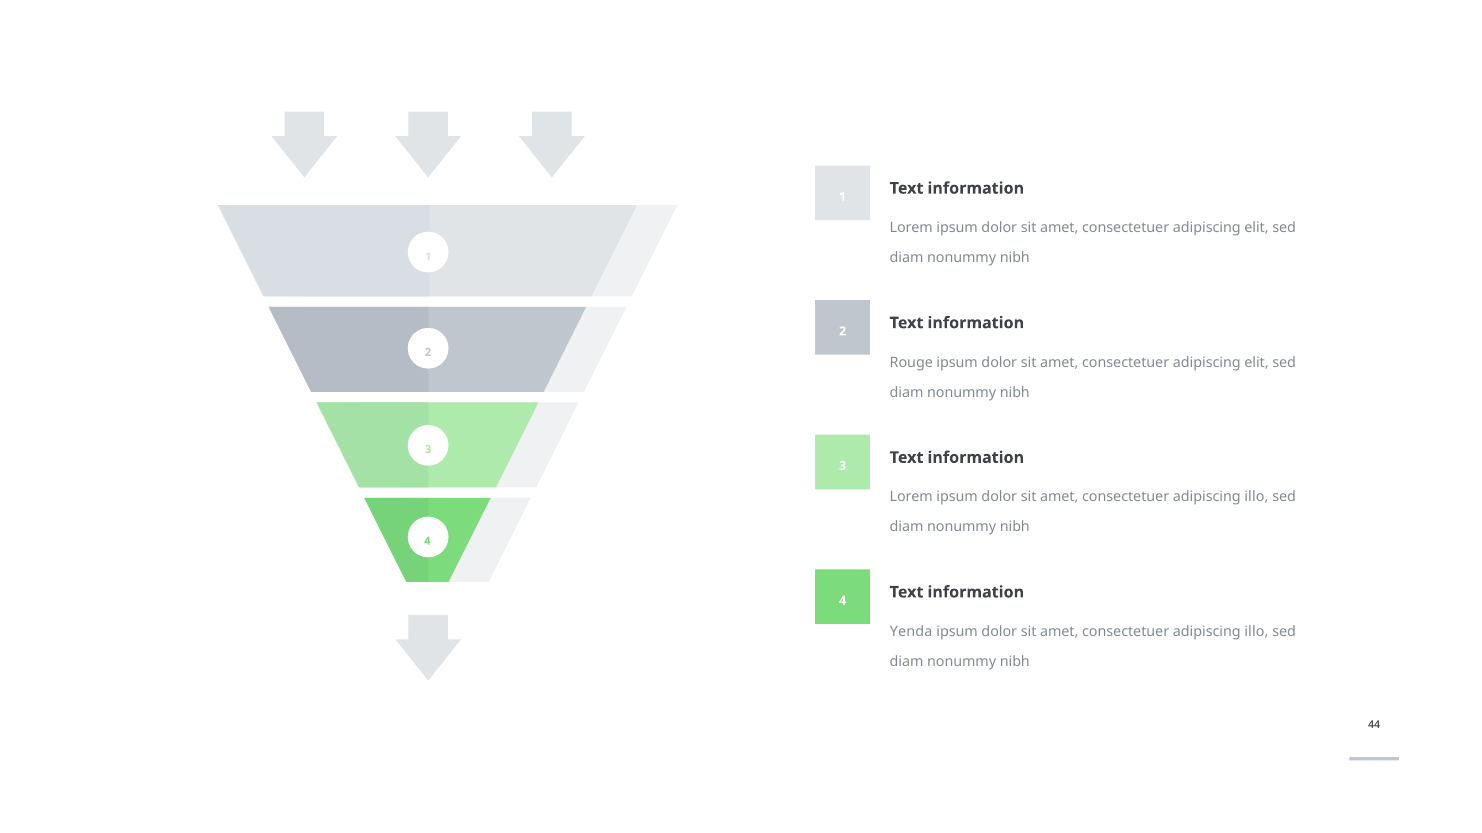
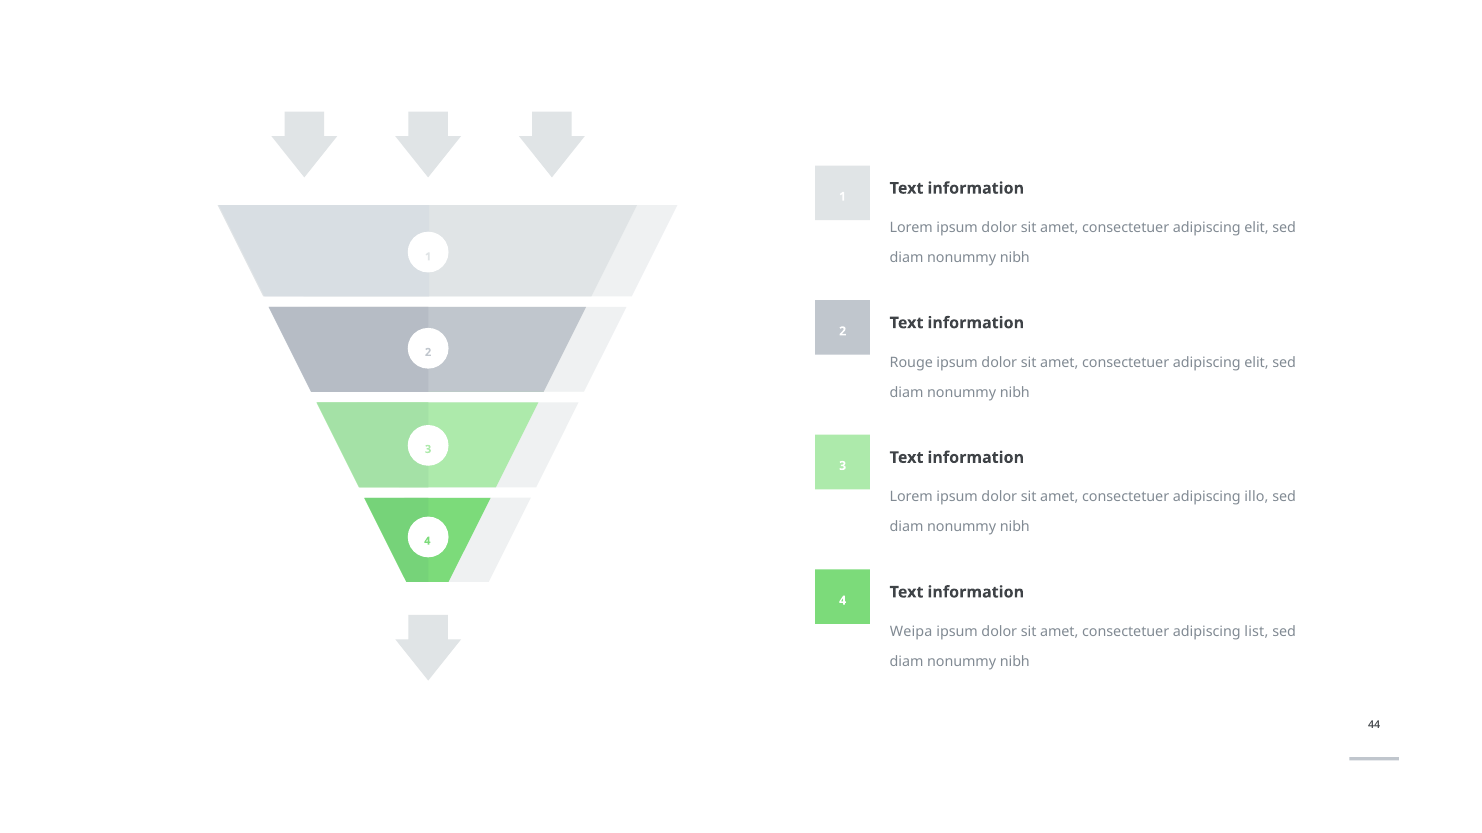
Yenda: Yenda -> Weipa (911, 632)
illo: illo -> list (1256, 632)
